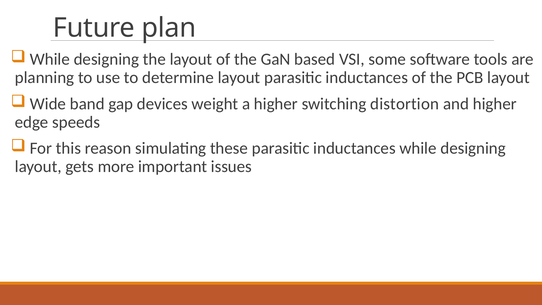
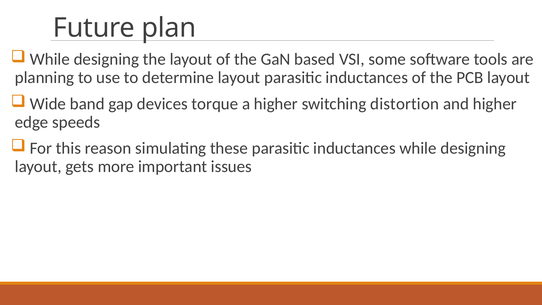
weight: weight -> torque (215, 104)
